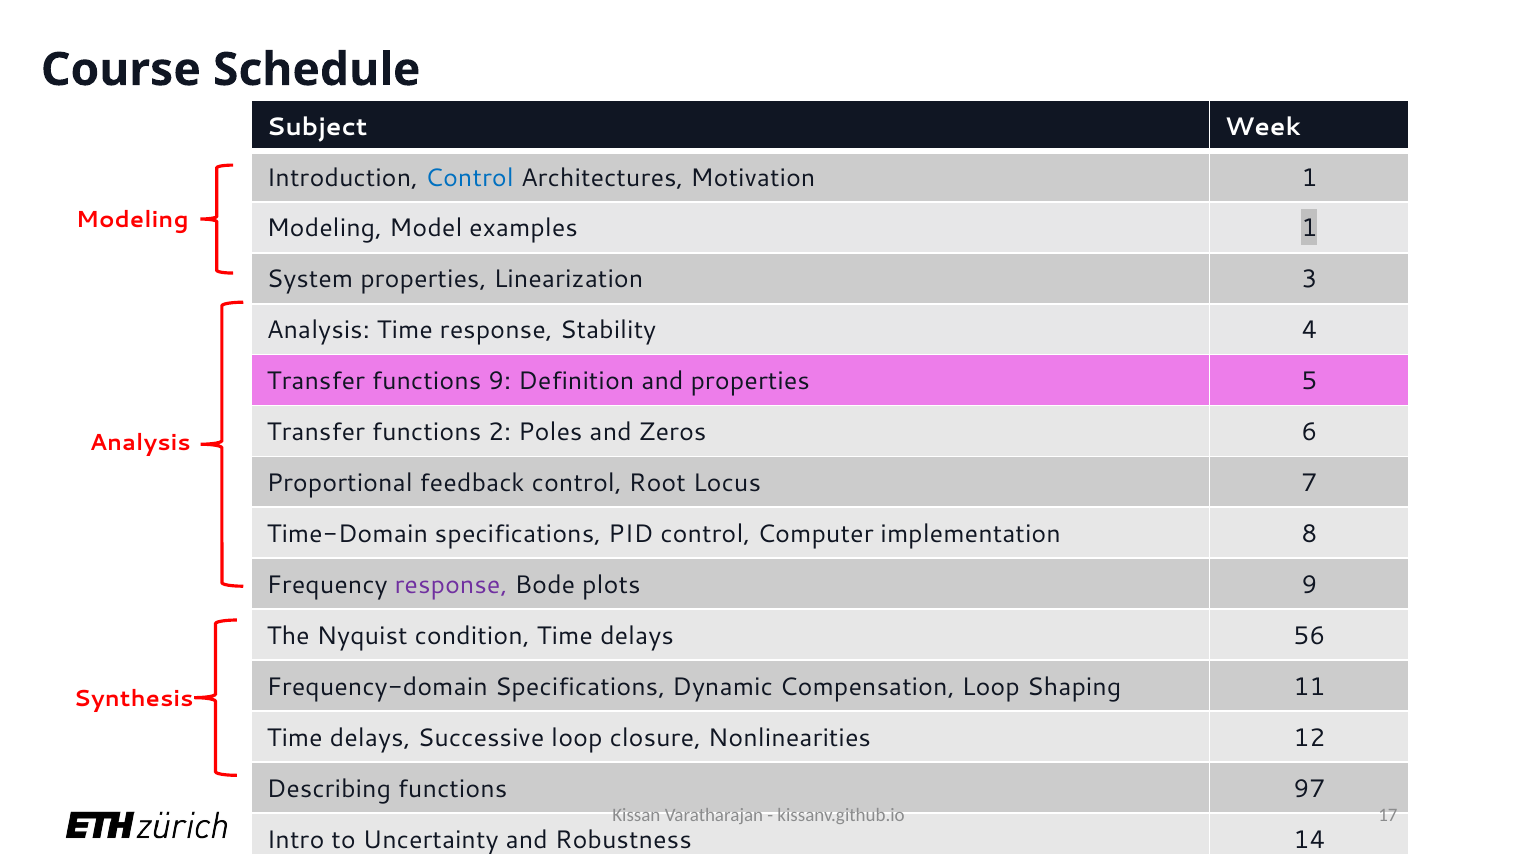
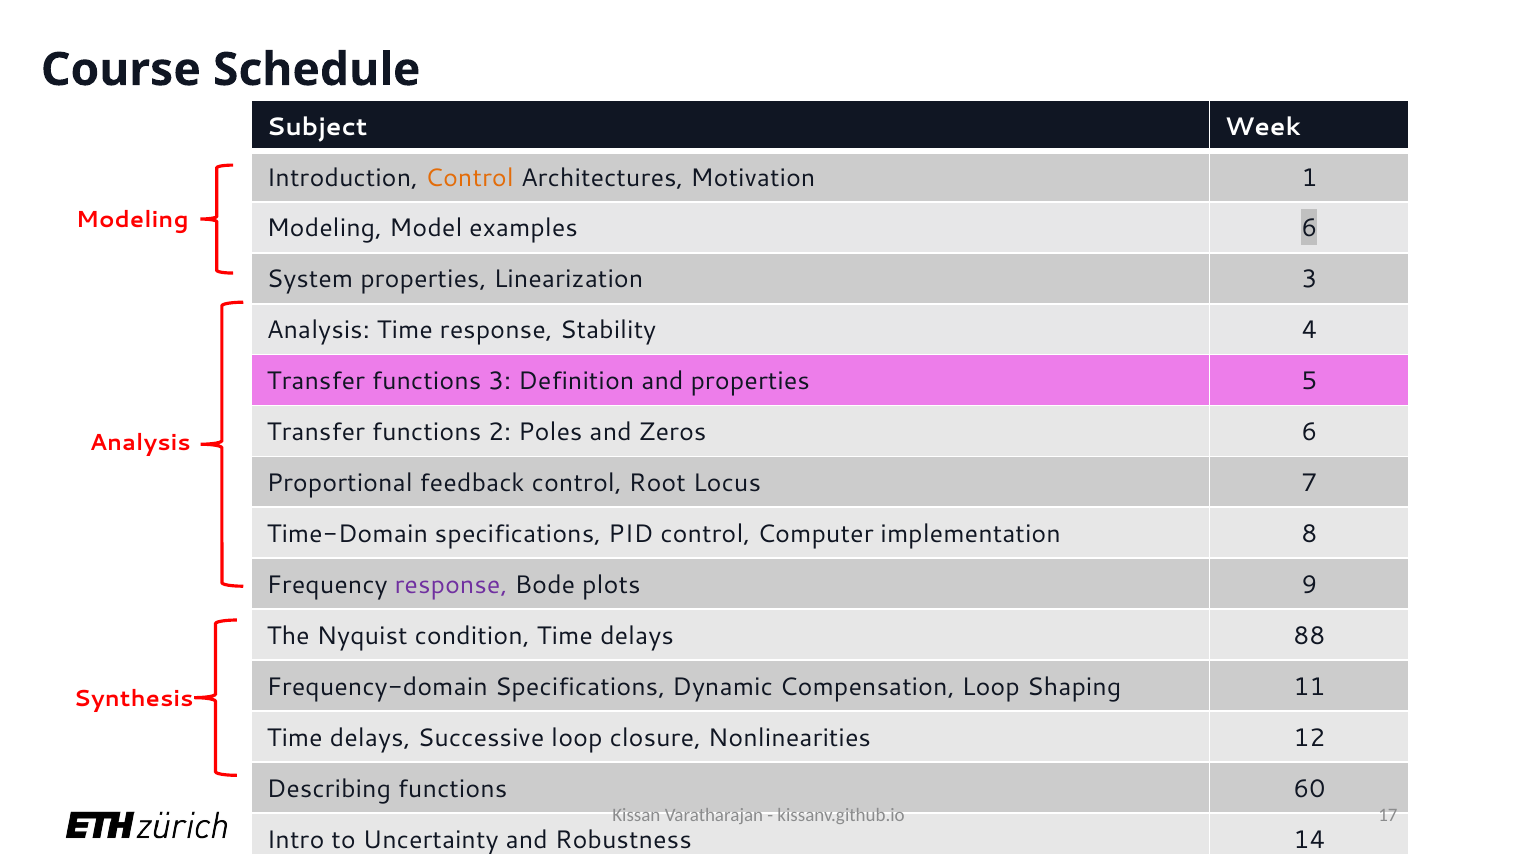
Control colour: blue -> orange (470, 178)
examples 1: 1 -> 6 (1309, 228)
functions 9: 9 -> 3 (500, 381)
56: 56 -> 88 (1309, 635)
97: 97 -> 60 (1309, 788)
